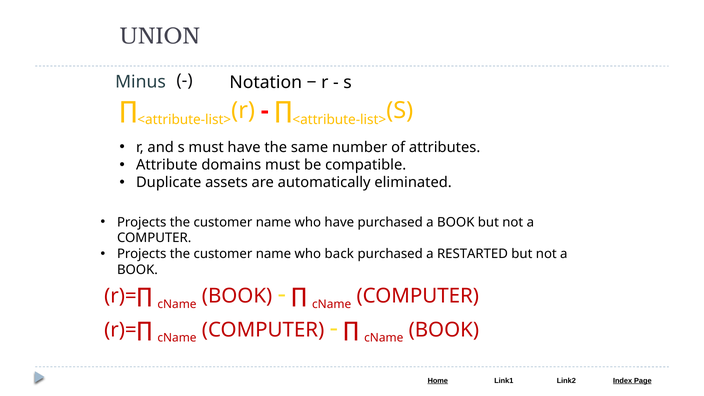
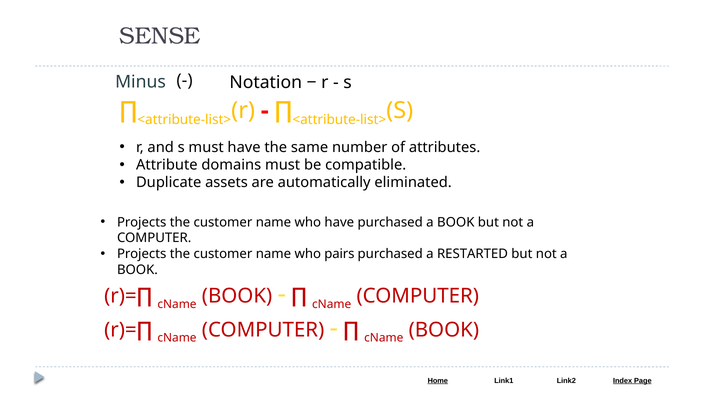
UNION: UNION -> SENSE (160, 36)
back: back -> pairs (339, 254)
